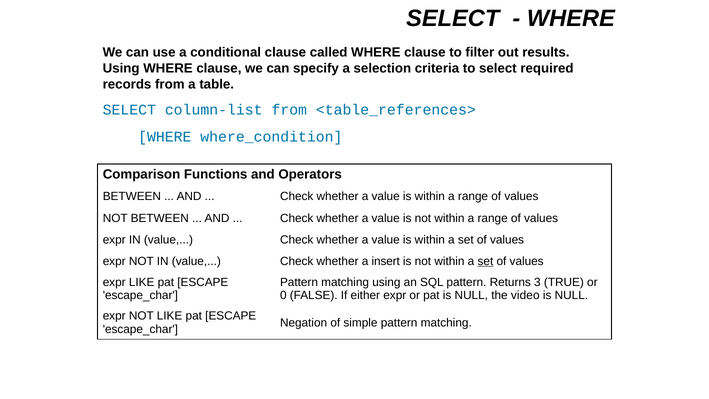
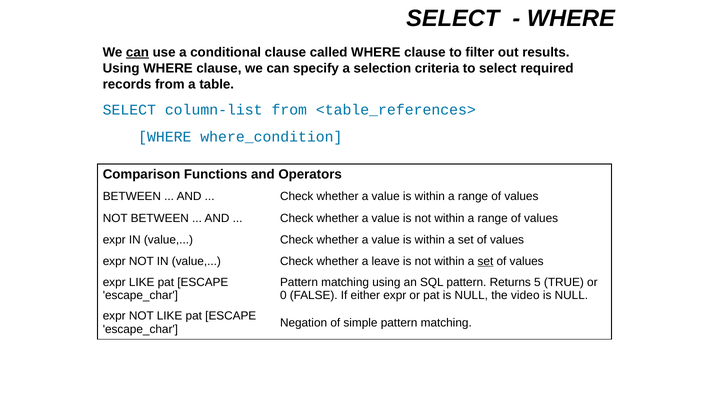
can underline: none -> present (137, 52)
insert: insert -> leave (386, 261)
3: 3 -> 5 (537, 282)
